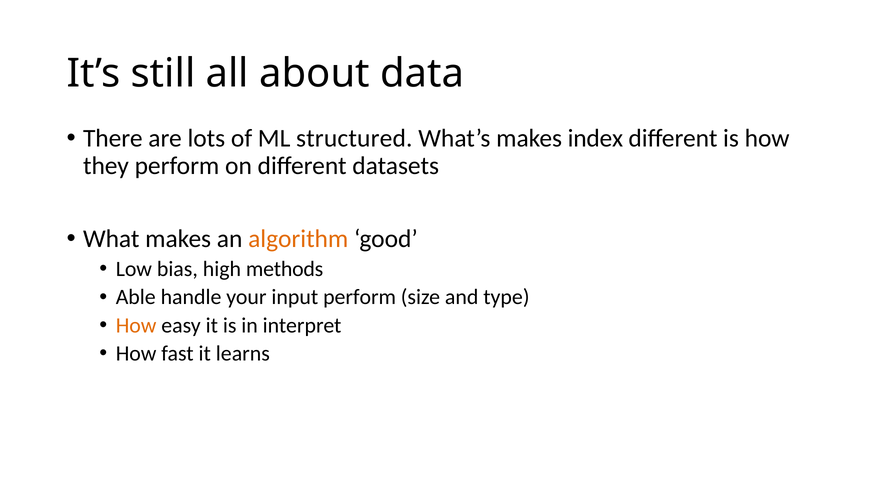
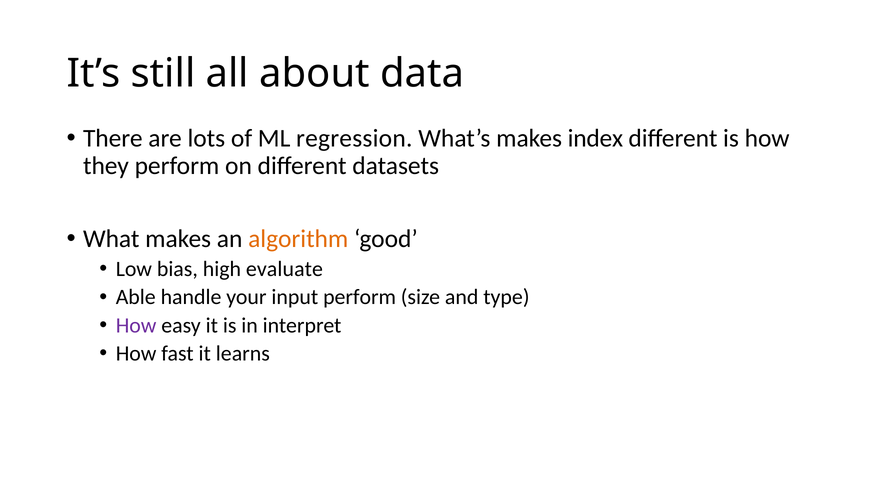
structured: structured -> regression (354, 138)
methods: methods -> evaluate (284, 269)
How colour: orange -> purple (136, 325)
